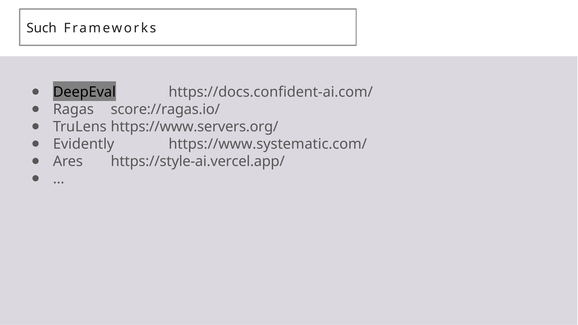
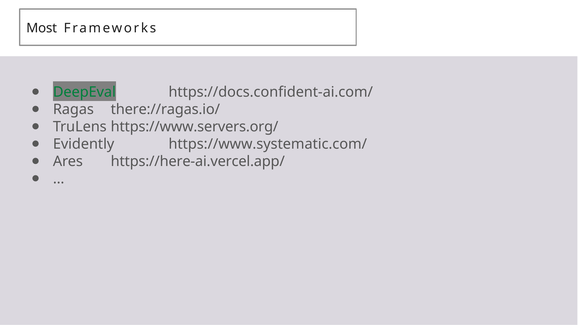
Such: Such -> Most (42, 28)
DeepEval colour: black -> green (84, 92)
score://ragas.io/: score://ragas.io/ -> there://ragas.io/ (165, 109)
https://style-ai.vercel.app/: https://style-ai.vercel.app/ -> https://here-ai.vercel.app/ (198, 161)
